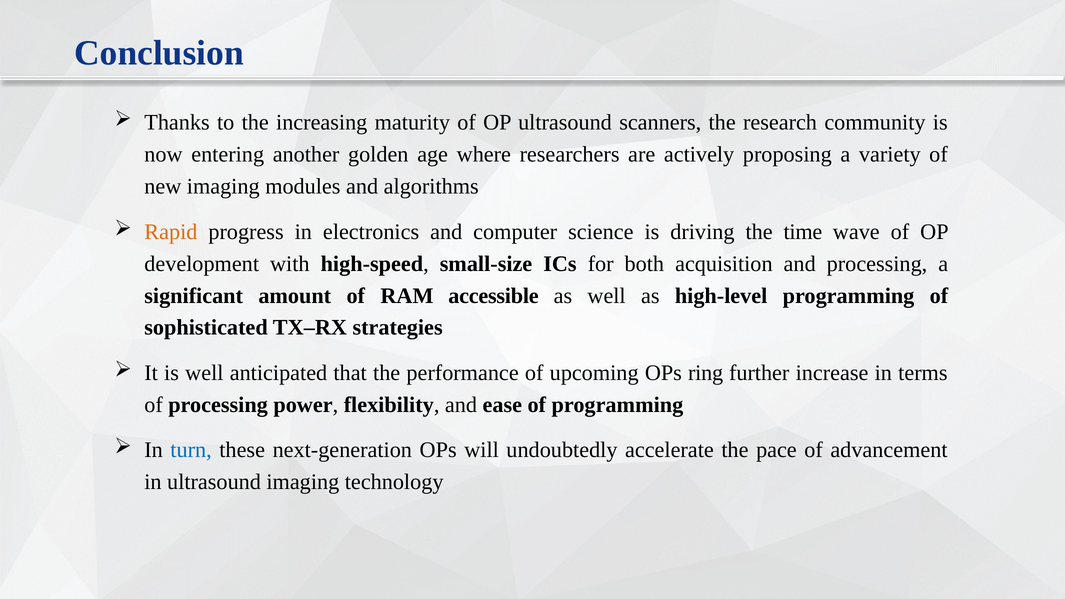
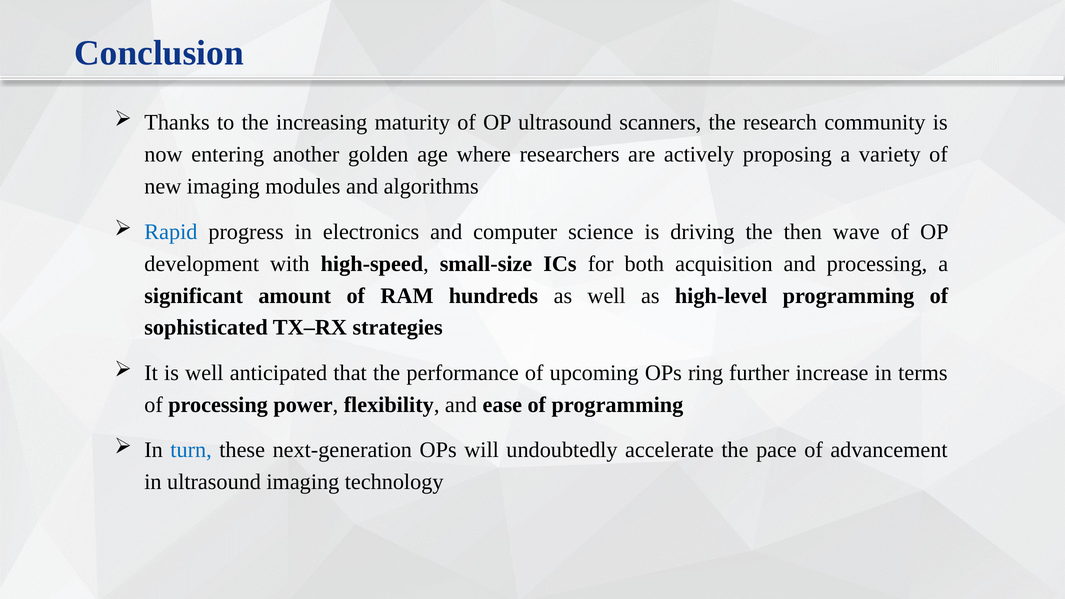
Rapid colour: orange -> blue (171, 232)
time: time -> then (803, 232)
accessible: accessible -> hundreds (493, 296)
